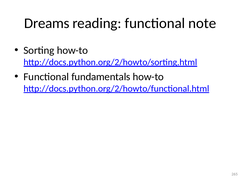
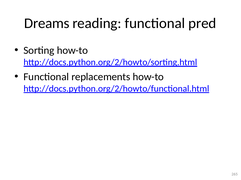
note: note -> pred (202, 23)
fundamentals: fundamentals -> replacements (101, 77)
